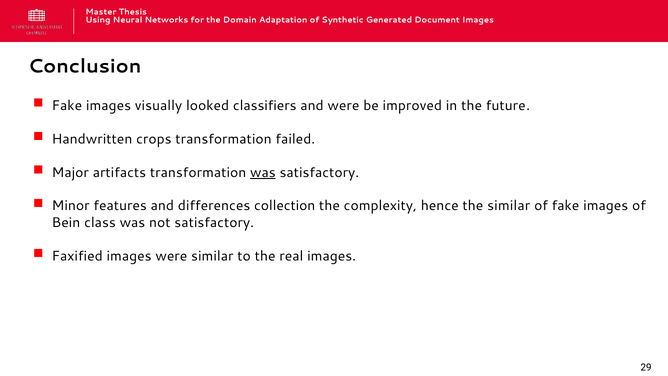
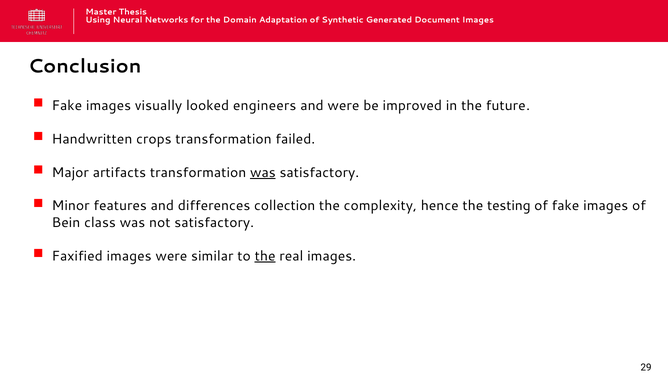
classifiers: classifiers -> engineers (265, 105)
the similar: similar -> testing (509, 206)
the underline: none -> present (265, 256)
